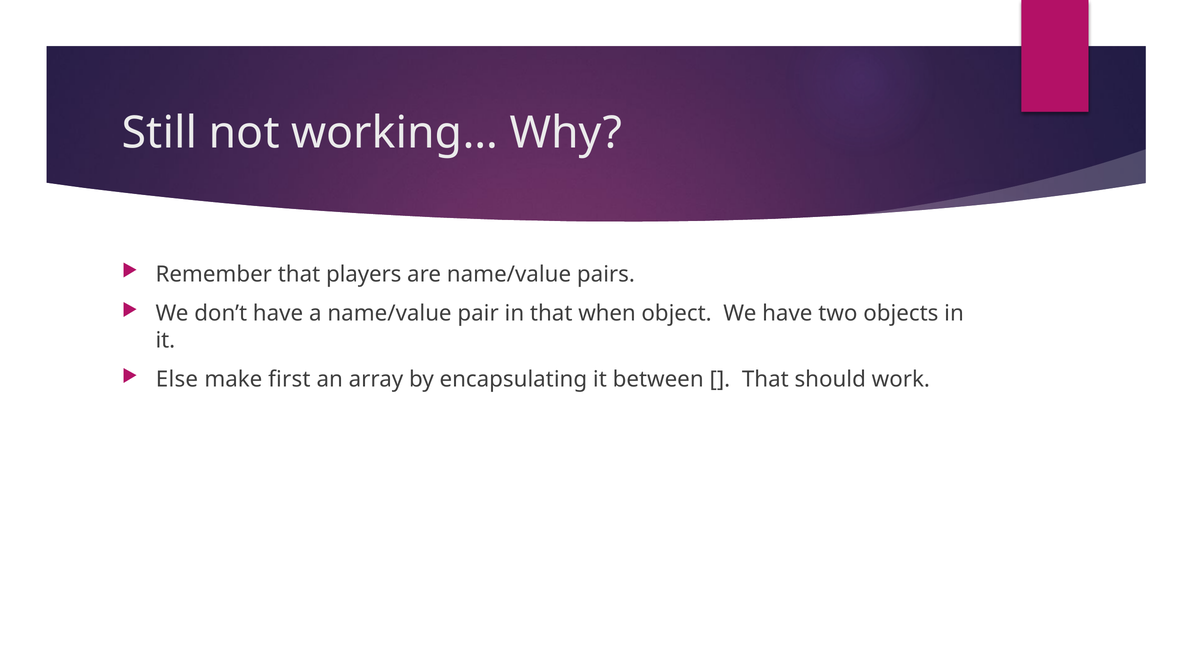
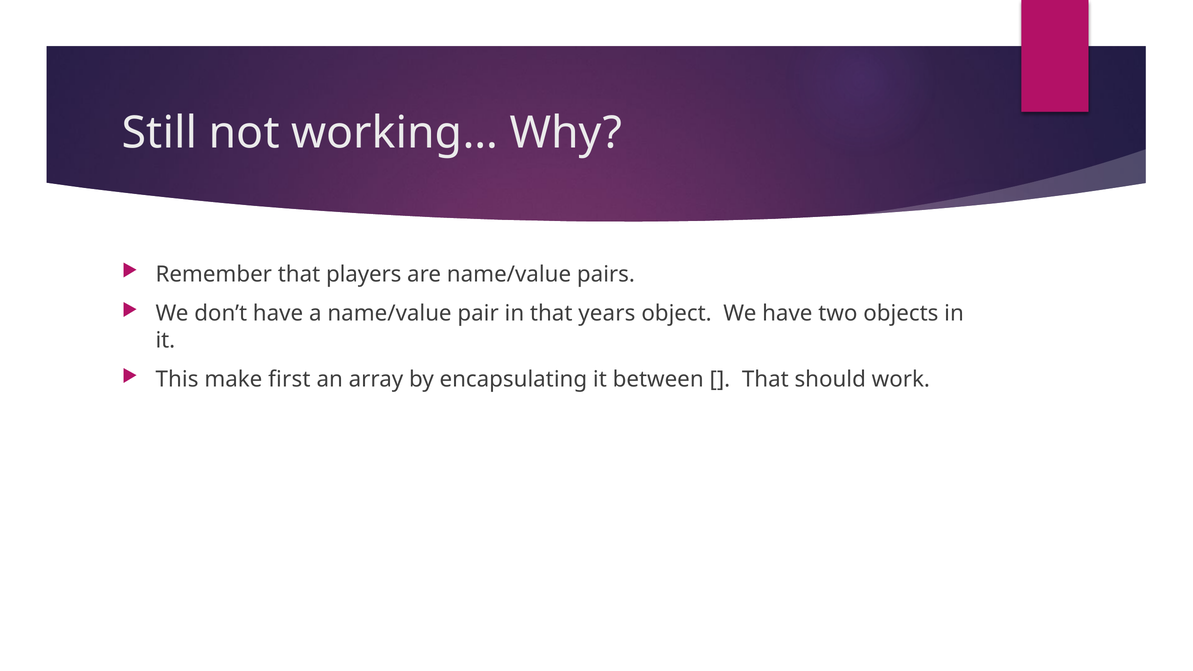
when: when -> years (607, 313)
Else: Else -> This (177, 380)
